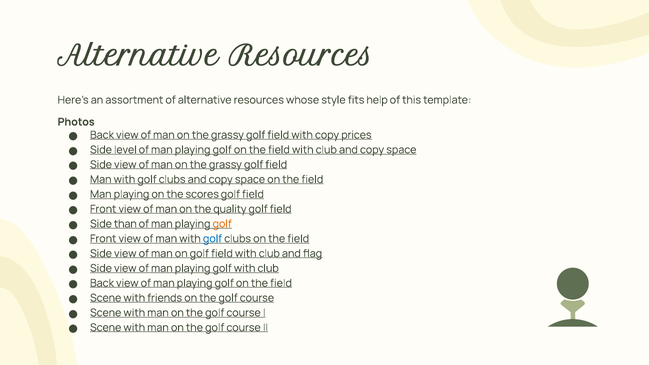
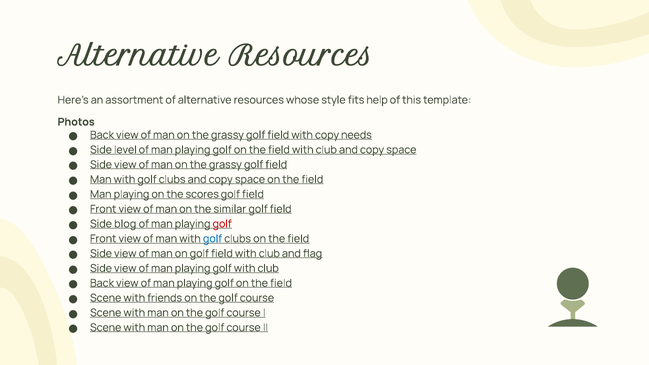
prices: prices -> needs (356, 135)
quality: quality -> similar (230, 209)
than: than -> blog (125, 224)
golf colour: orange -> red (222, 224)
